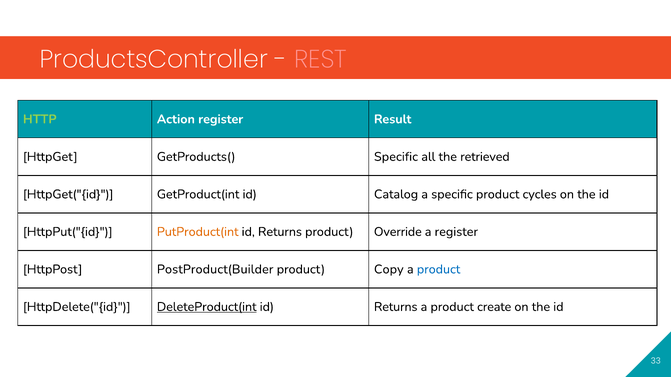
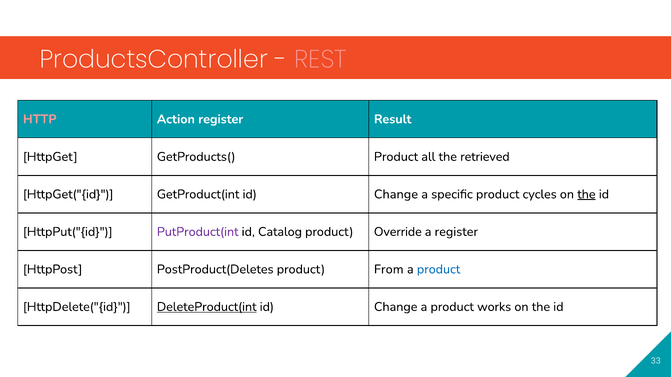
HTTP colour: light green -> pink (40, 119)
GetProducts( Specific: Specific -> Product (396, 157)
GetProduct(int id Catalog: Catalog -> Change (396, 194)
the underline: none -> present (586, 194)
PutProduct(int colour: orange -> purple (198, 232)
Returns: Returns -> Catalog (280, 232)
PostProduct(Builder: PostProduct(Builder -> PostProduct(Deletes (215, 270)
Copy: Copy -> From (389, 270)
Returns: Returns -> Change (396, 307)
create: create -> works (494, 307)
